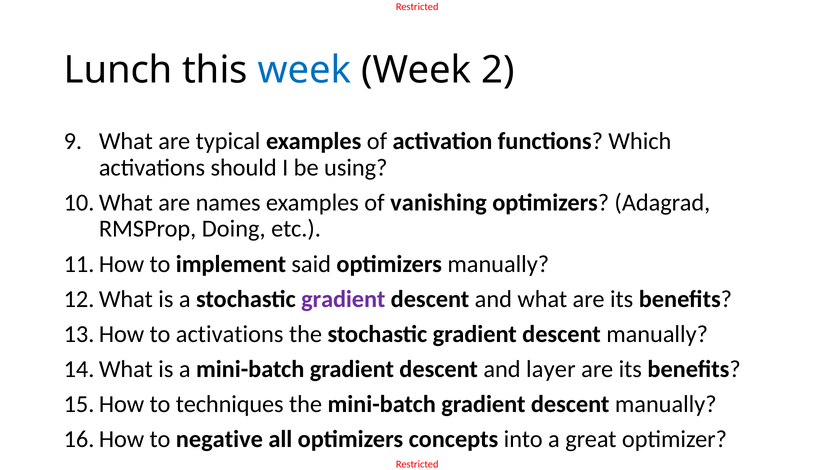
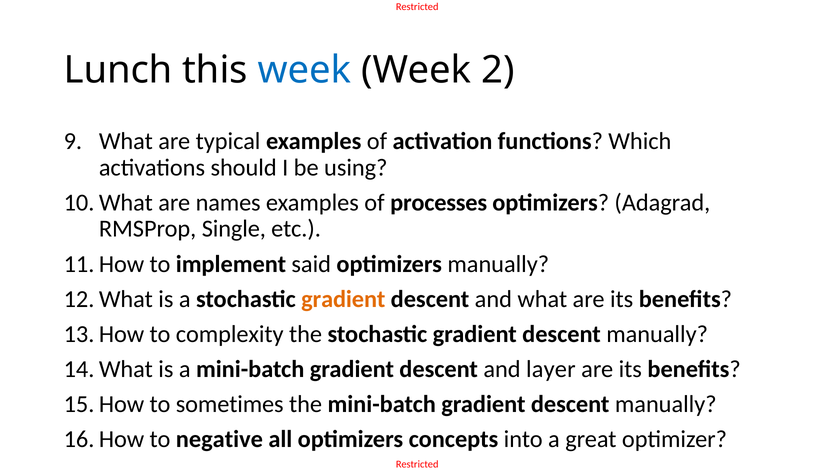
vanishing: vanishing -> processes (439, 202)
Doing: Doing -> Single (234, 229)
gradient colour: purple -> orange (343, 299)
to activations: activations -> complexity (230, 334)
techniques: techniques -> sometimes (230, 404)
